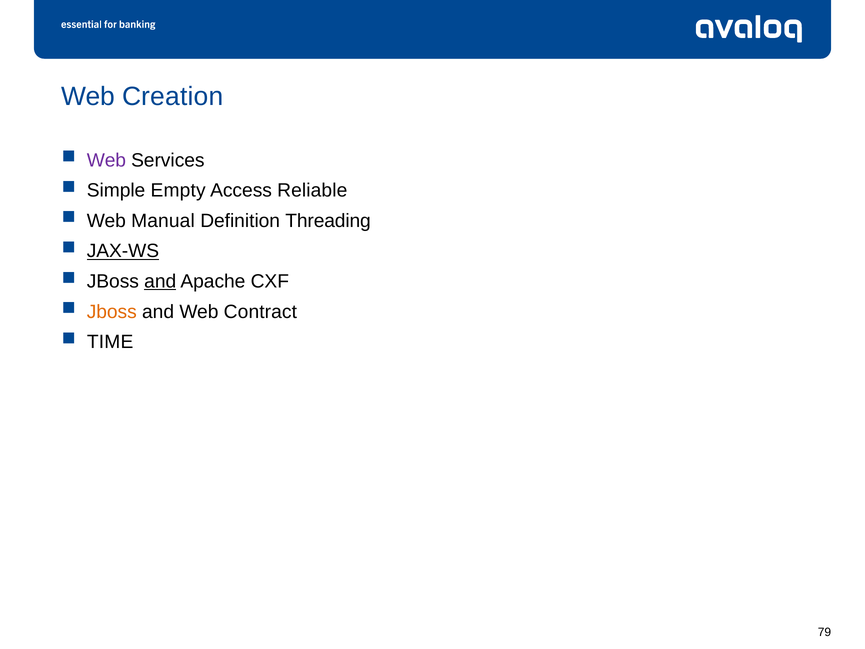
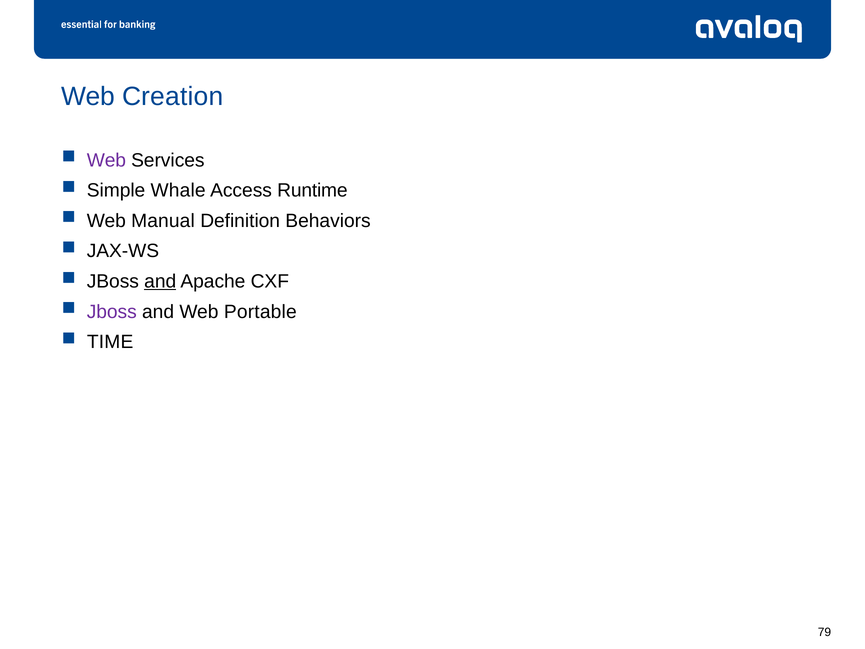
Empty: Empty -> Whale (178, 190)
Reliable: Reliable -> Runtime (312, 190)
Threading: Threading -> Behaviors (328, 221)
JAX-WS underline: present -> none (123, 251)
Jboss colour: orange -> purple (112, 312)
Contract: Contract -> Portable (260, 312)
